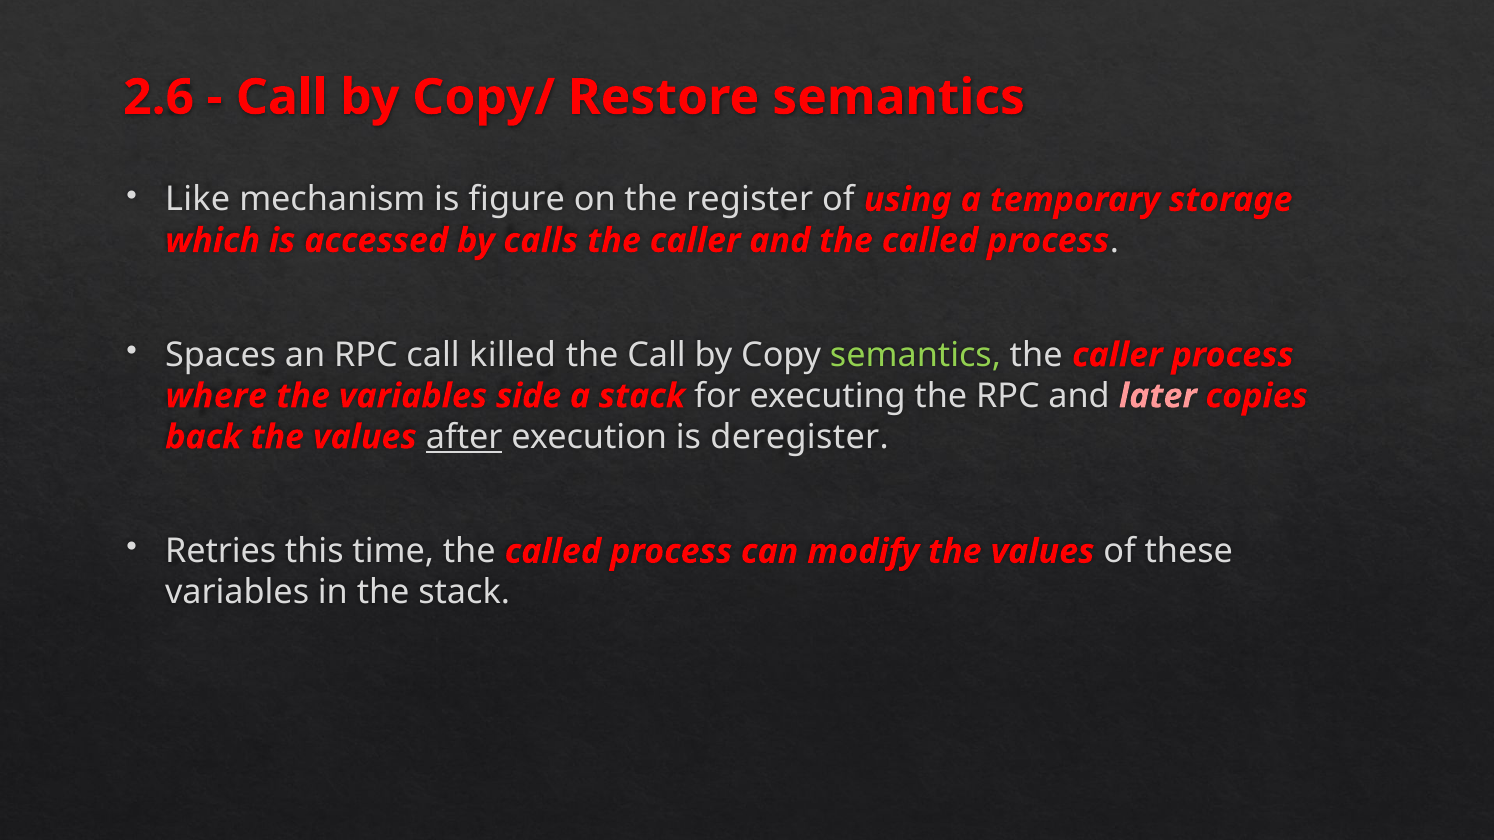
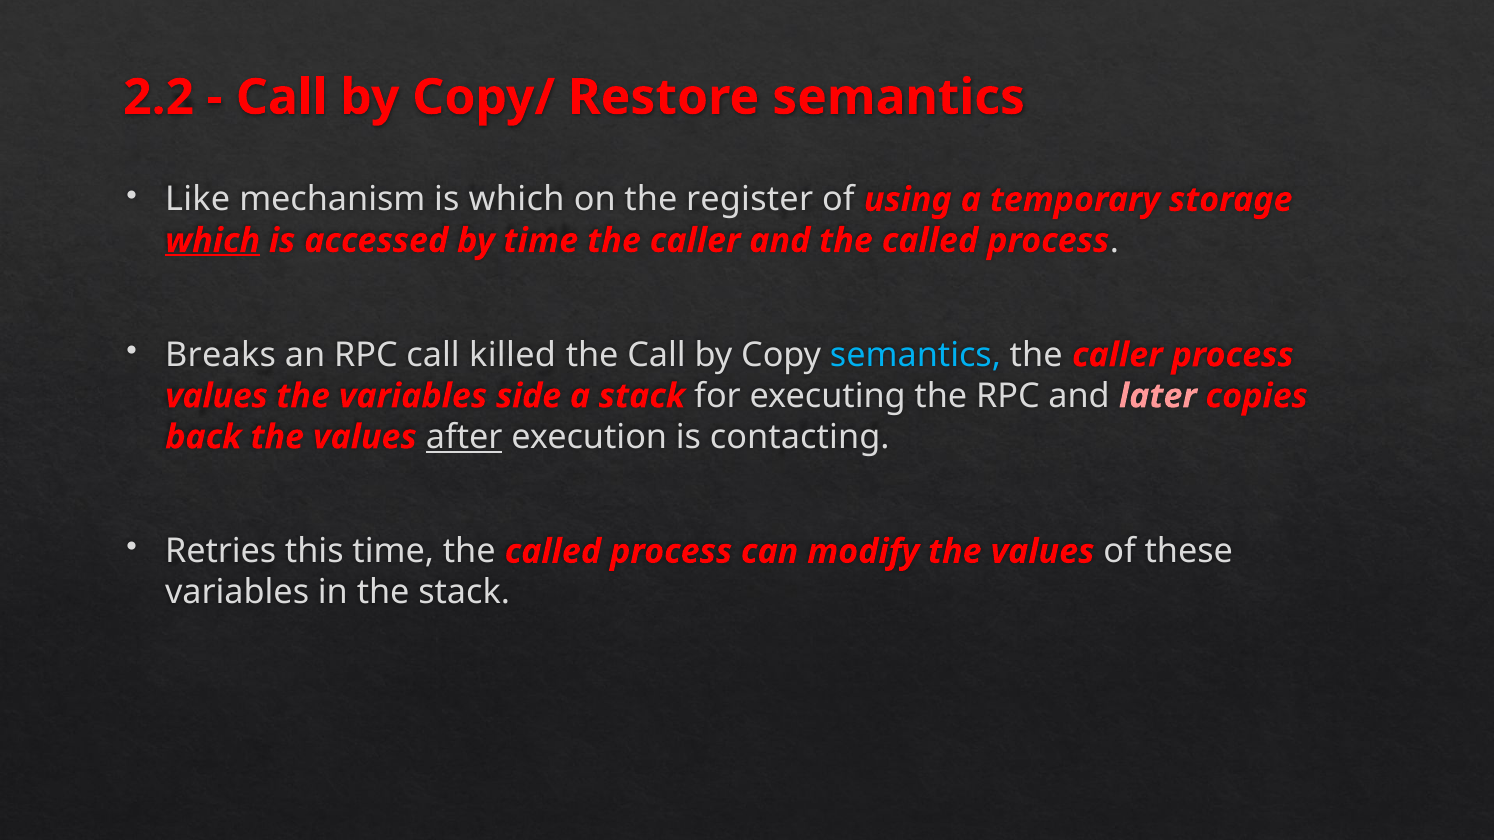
2.6: 2.6 -> 2.2 (159, 97)
is figure: figure -> which (517, 200)
which underline: none -> present (213, 241)
by calls: calls -> time (541, 241)
Spaces: Spaces -> Breaks (221, 355)
semantics colour: light green -> light blue (915, 355)
where: where -> values (217, 396)
deregister: deregister -> contacting (800, 437)
